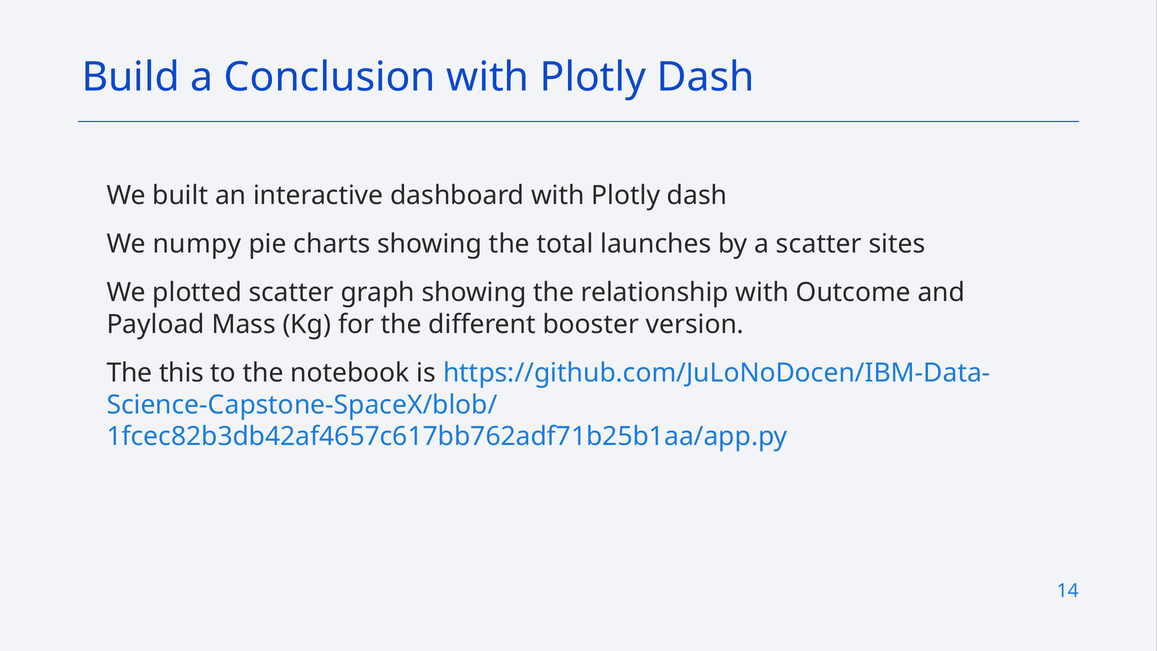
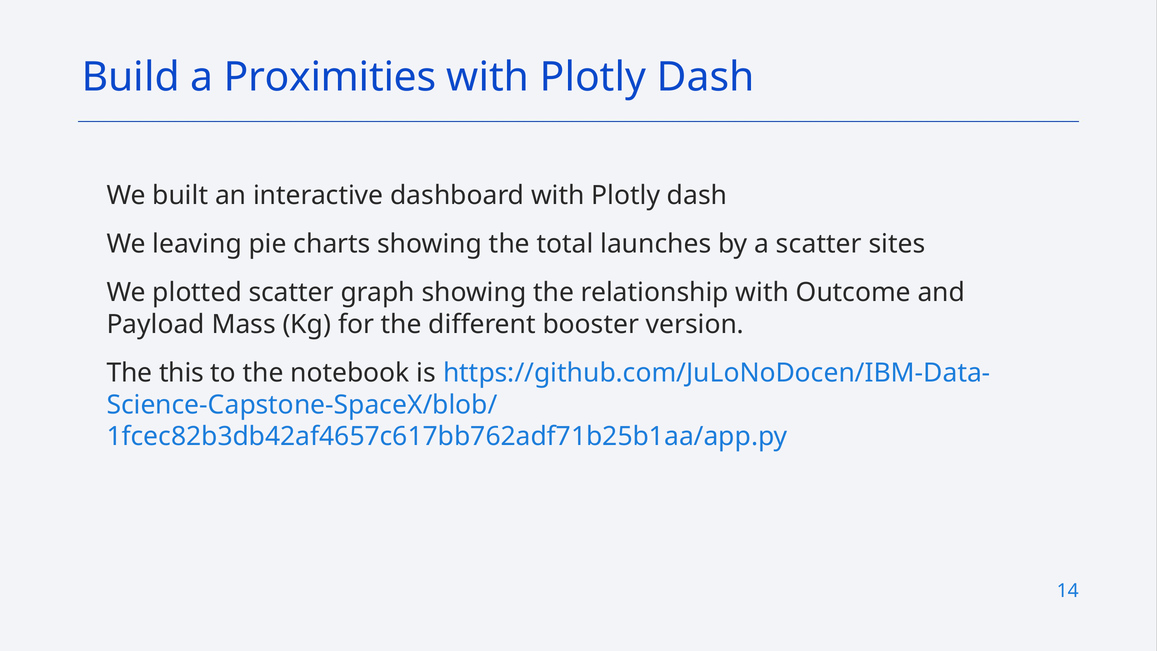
Conclusion: Conclusion -> Proximities (330, 77)
numpy: numpy -> leaving (197, 244)
